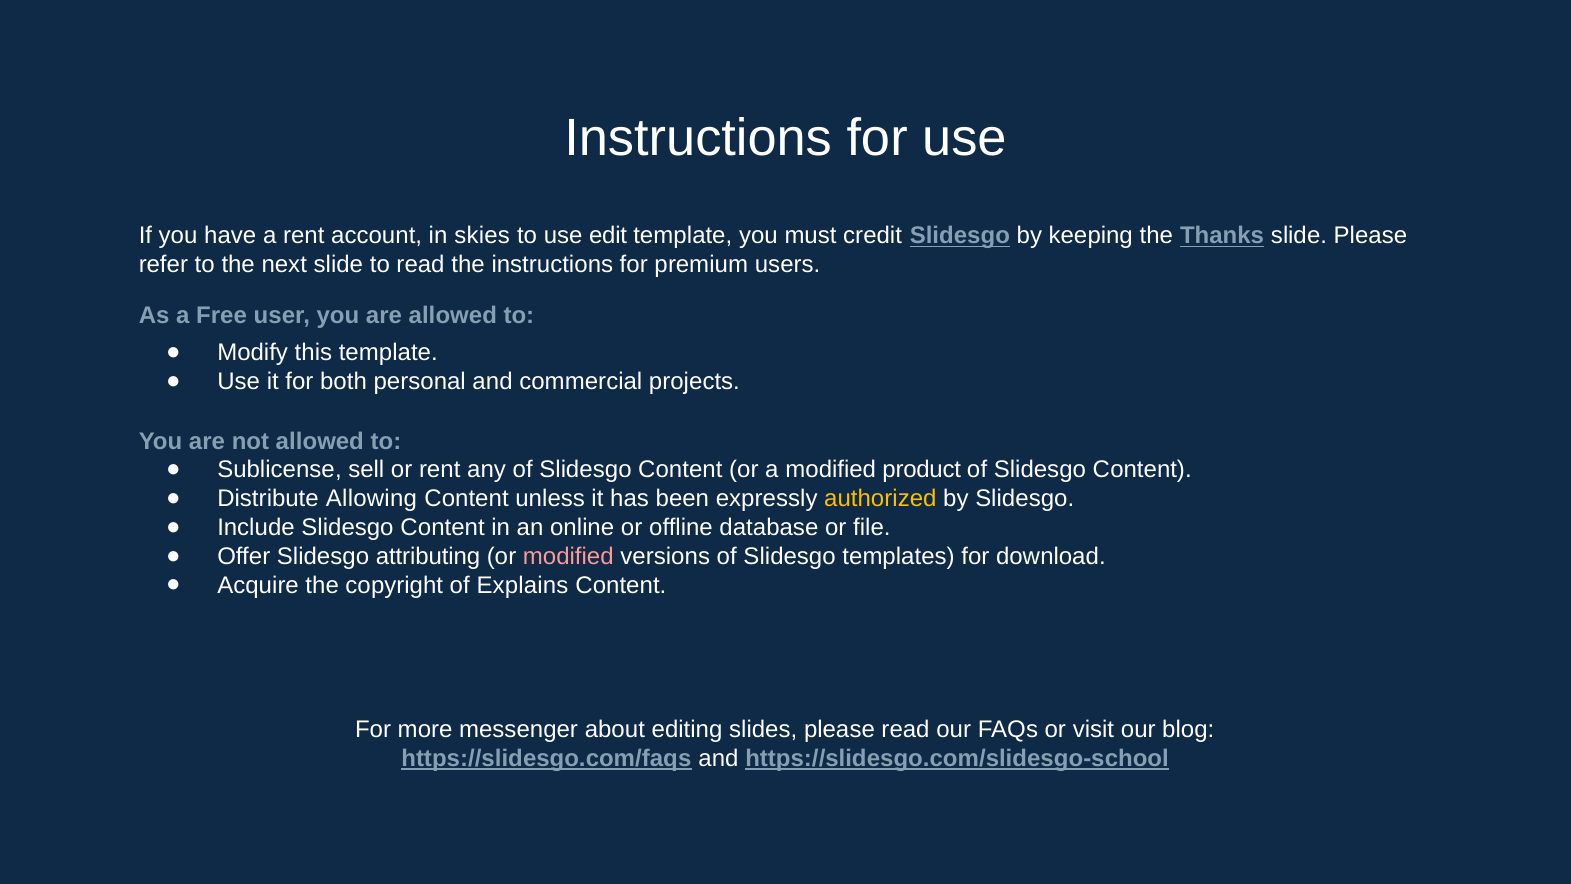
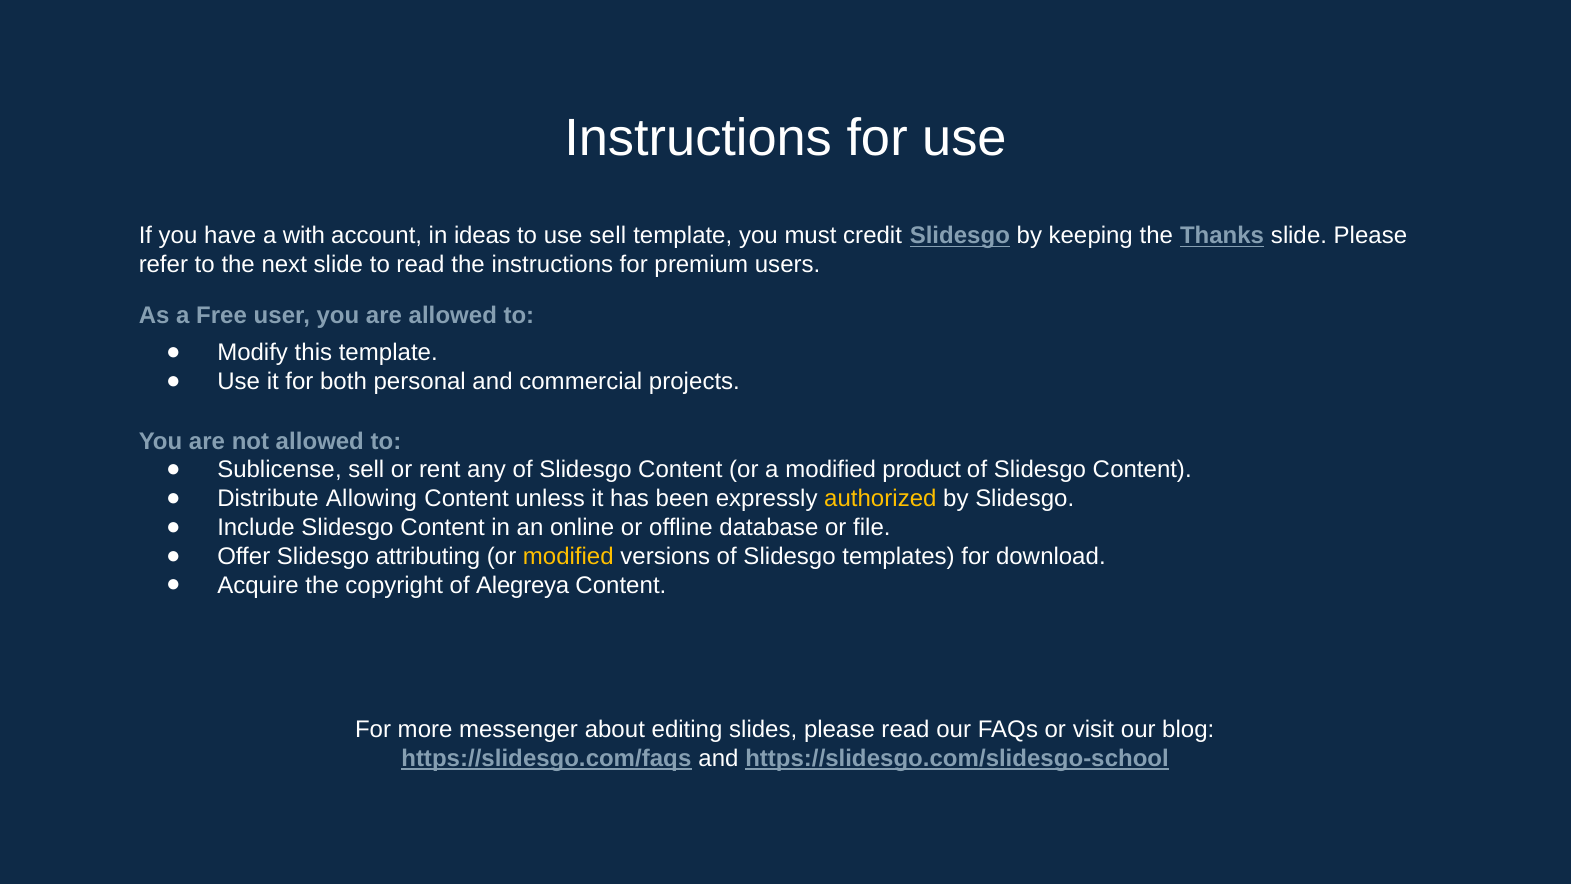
a rent: rent -> with (304, 236)
skies: skies -> ideas (482, 236)
use edit: edit -> sell (608, 236)
modified colour: pink -> yellow (568, 556)
Explains: Explains -> Alegreya (523, 585)
